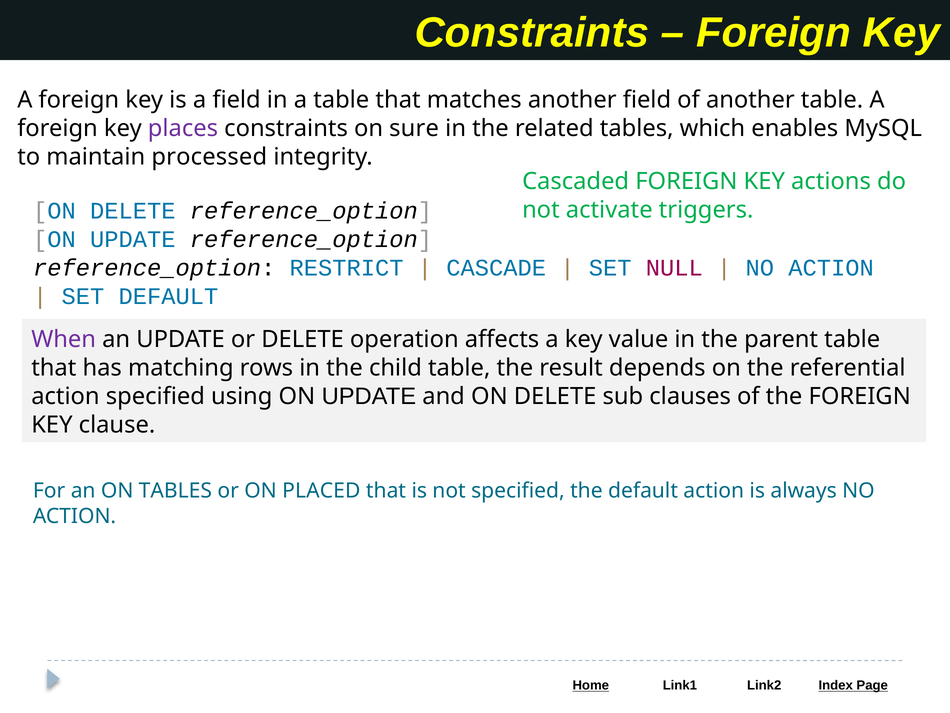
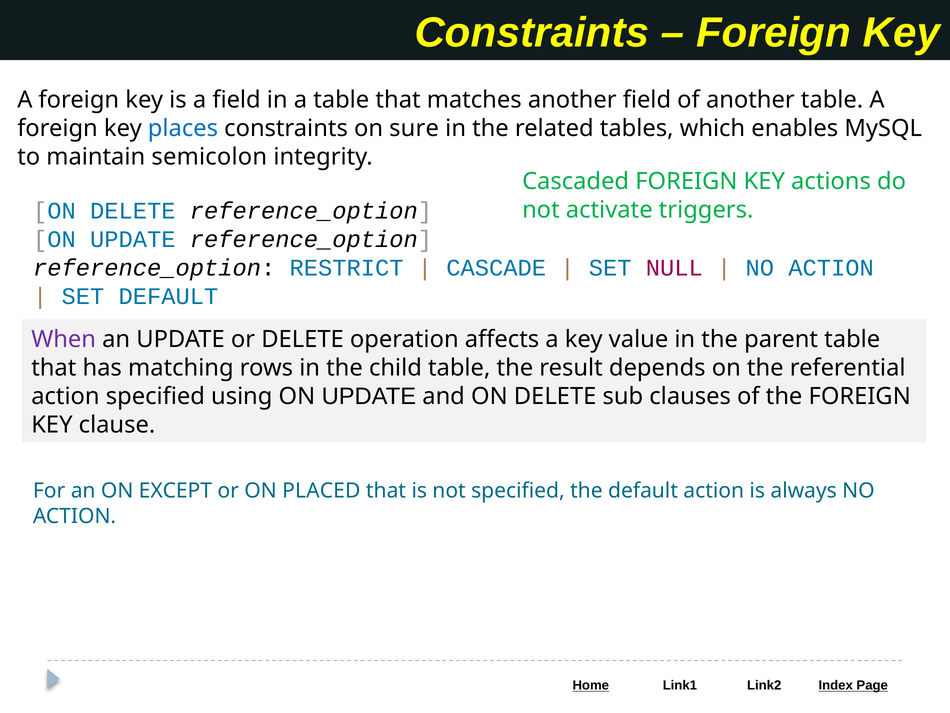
places colour: purple -> blue (183, 128)
processed: processed -> semicolon (209, 157)
ON TABLES: TABLES -> EXCEPT (175, 491)
